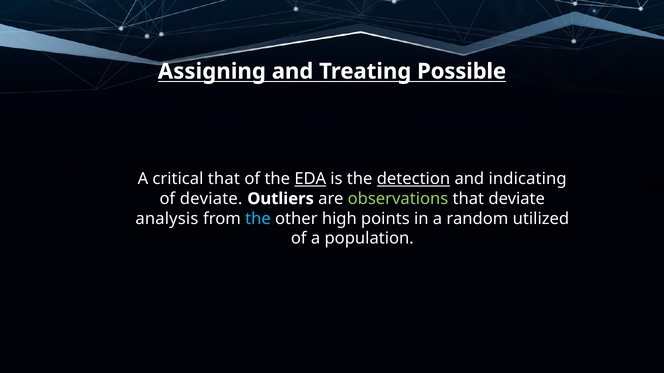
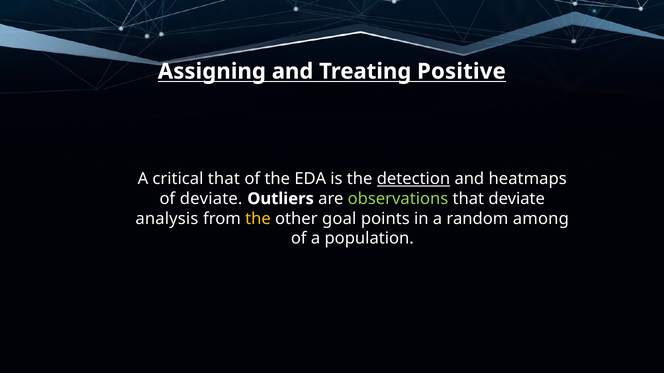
Possible: Possible -> Positive (461, 71)
EDA underline: present -> none (310, 179)
indicating: indicating -> heatmaps (528, 179)
the colour: light blue -> yellow (258, 219)
high: high -> goal (339, 219)
utilized: utilized -> among (541, 219)
